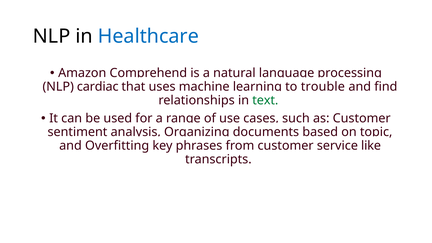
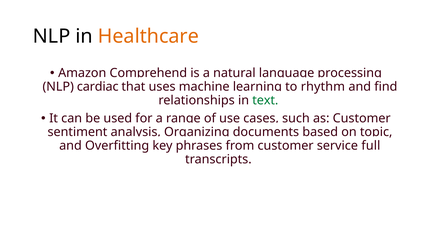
Healthcare colour: blue -> orange (148, 36)
trouble: trouble -> rhythm (323, 87)
like: like -> full (371, 146)
